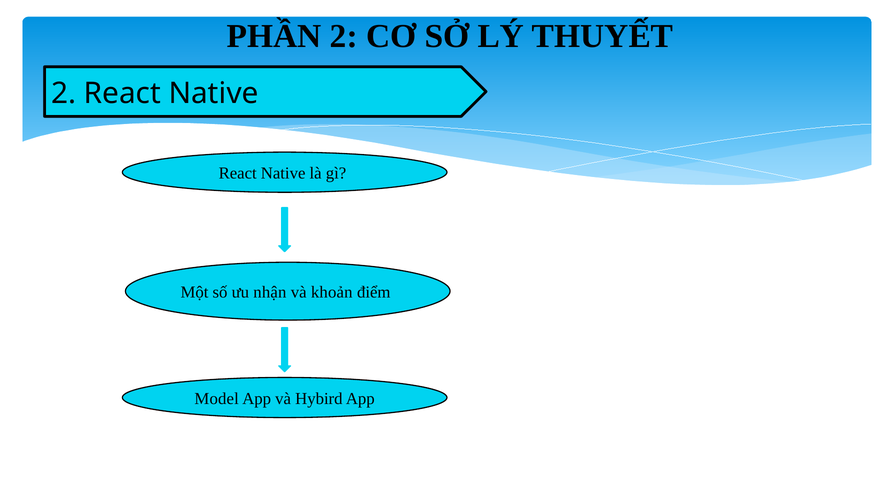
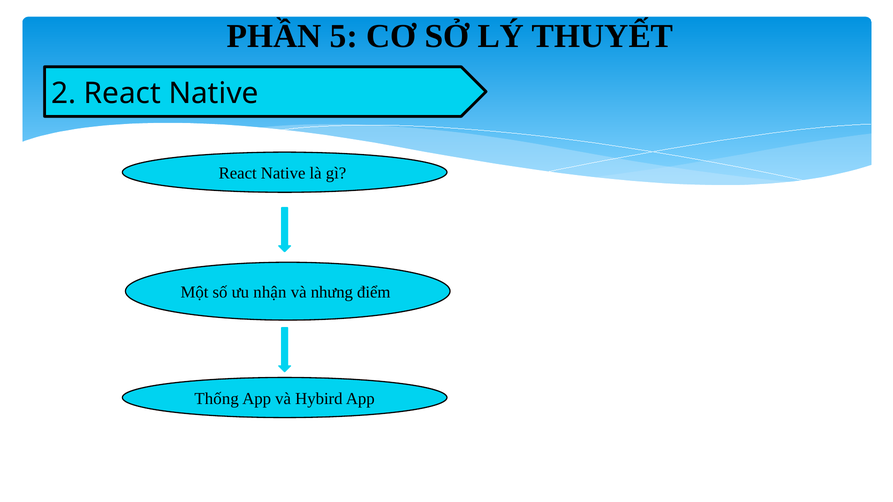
PHẦN 2: 2 -> 5 (344, 36)
khoản: khoản -> nhưng (332, 293)
Model: Model -> Thống (217, 399)
